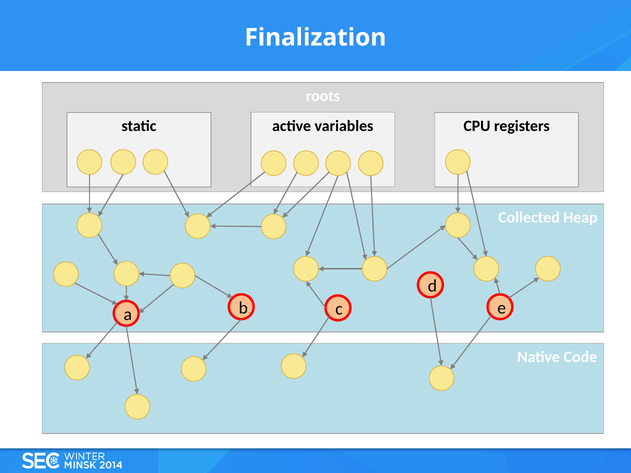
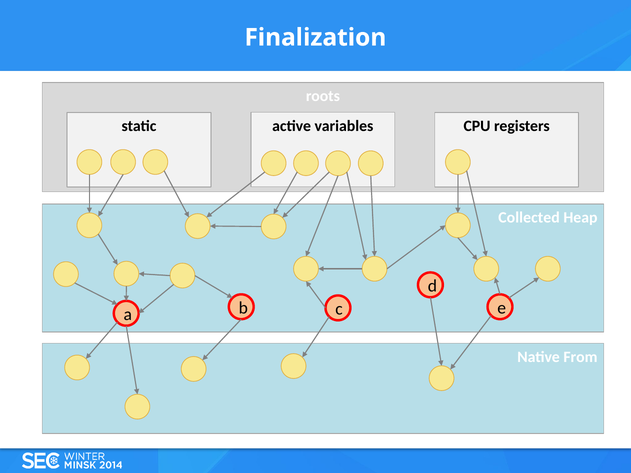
Code: Code -> From (580, 357)
